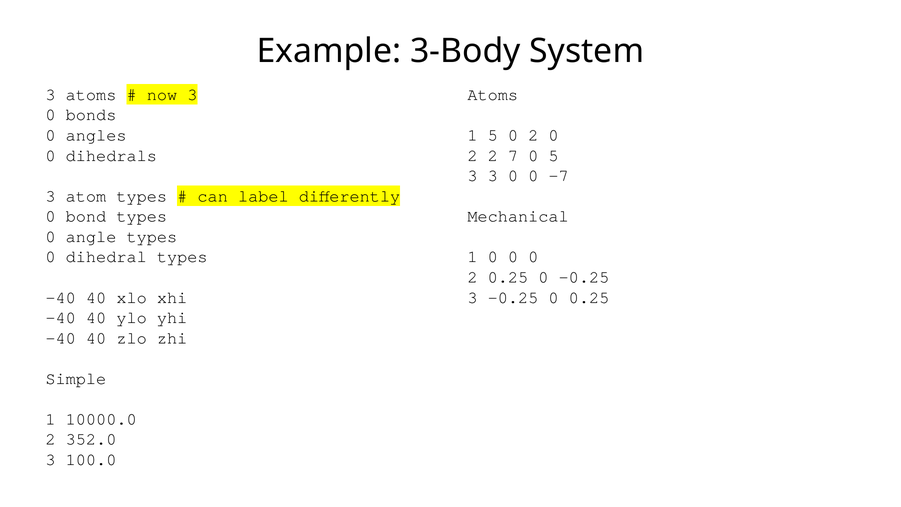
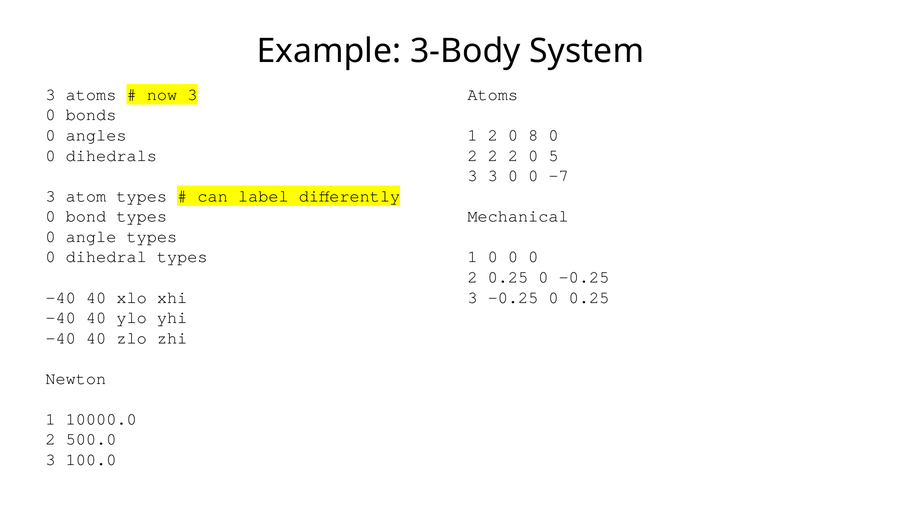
1 5: 5 -> 2 (493, 135)
2: 2 -> 8 (533, 135)
2 2 7: 7 -> 2 (513, 155)
Simple: Simple -> Newton (76, 378)
352.0: 352.0 -> 500.0 (91, 439)
